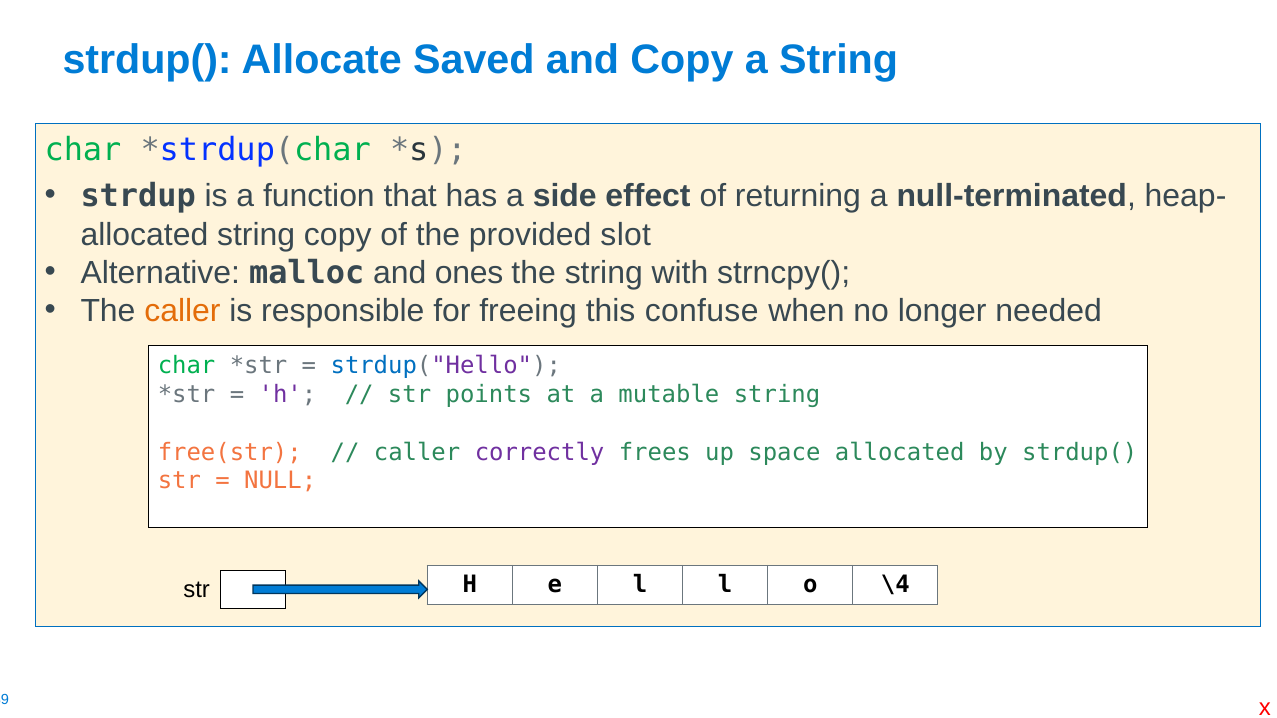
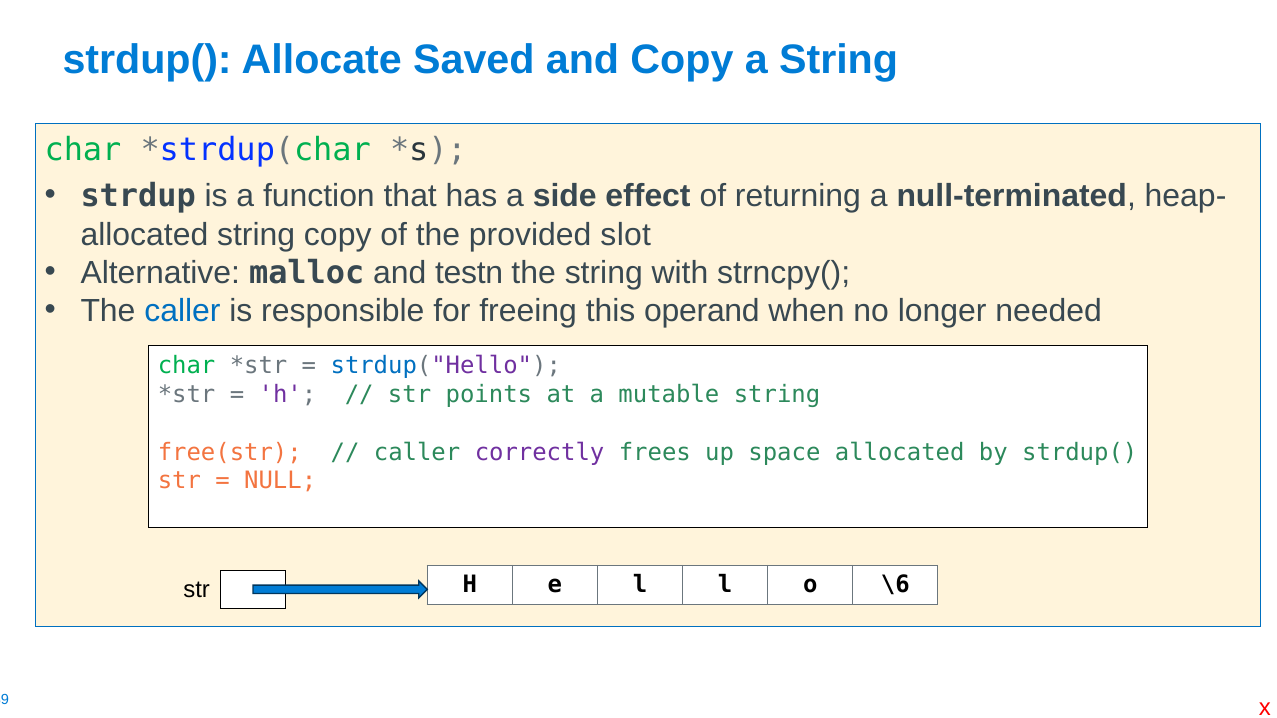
ones: ones -> testn (469, 273)
caller colour: orange -> blue (182, 311)
confuse: confuse -> operand (702, 311)
\4: \4 -> \6 (895, 585)
